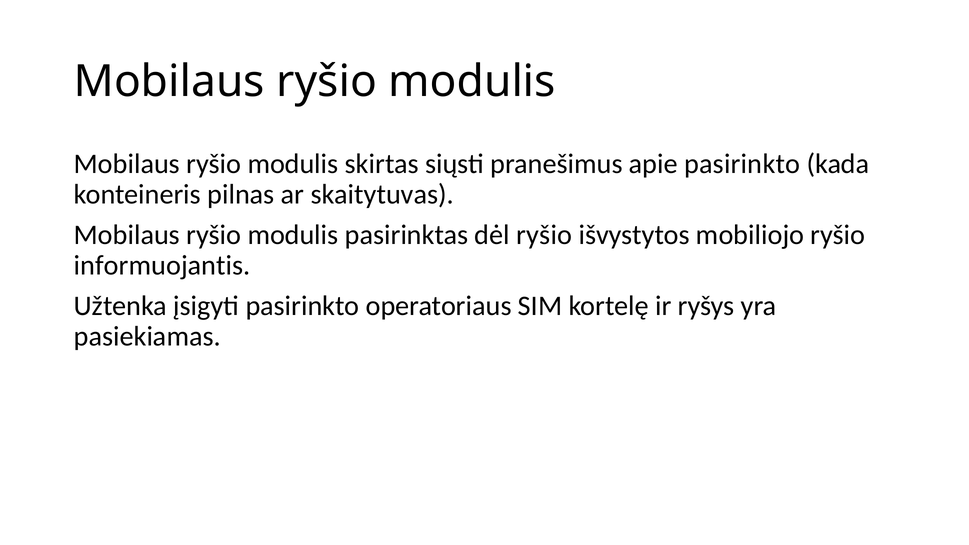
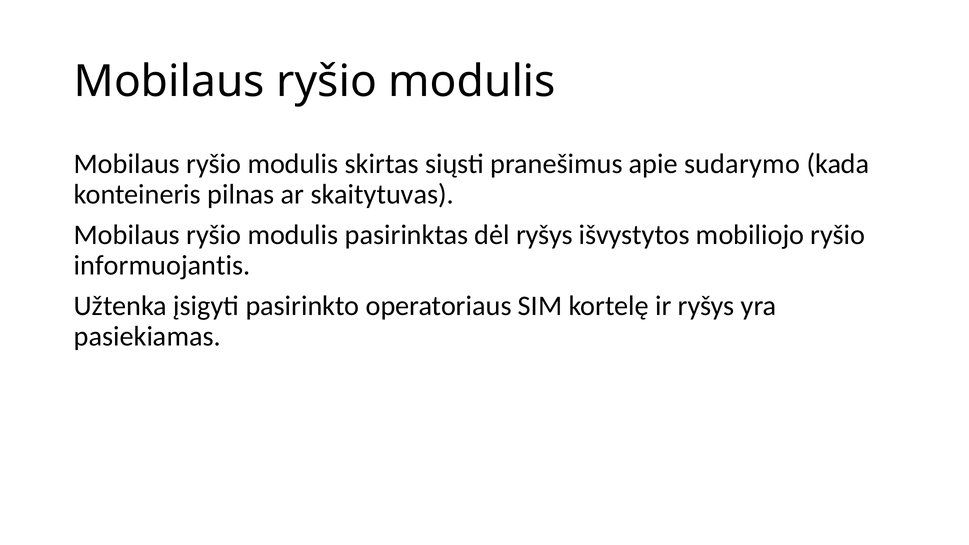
apie pasirinkto: pasirinkto -> sudarymo (742, 164)
dėl ryšio: ryšio -> ryšys (545, 235)
